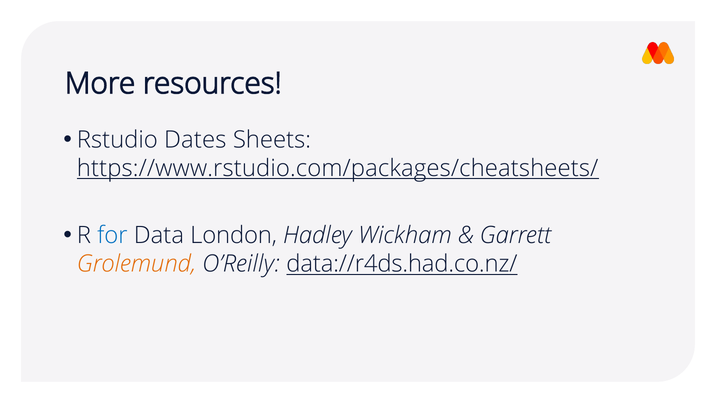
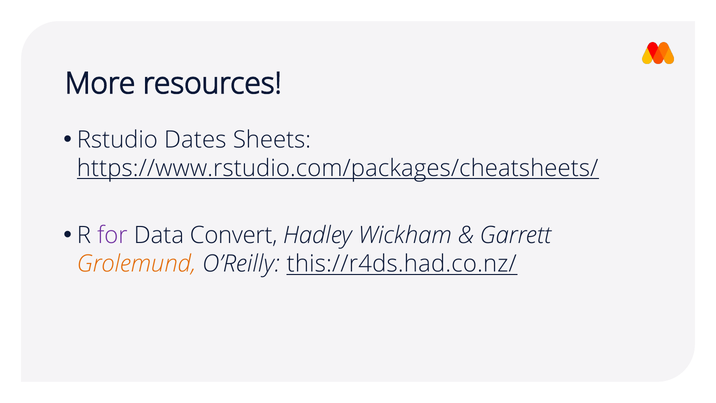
for colour: blue -> purple (112, 235)
London: London -> Convert (234, 235)
data://r4ds.had.co.nz/: data://r4ds.had.co.nz/ -> this://r4ds.had.co.nz/ (402, 264)
